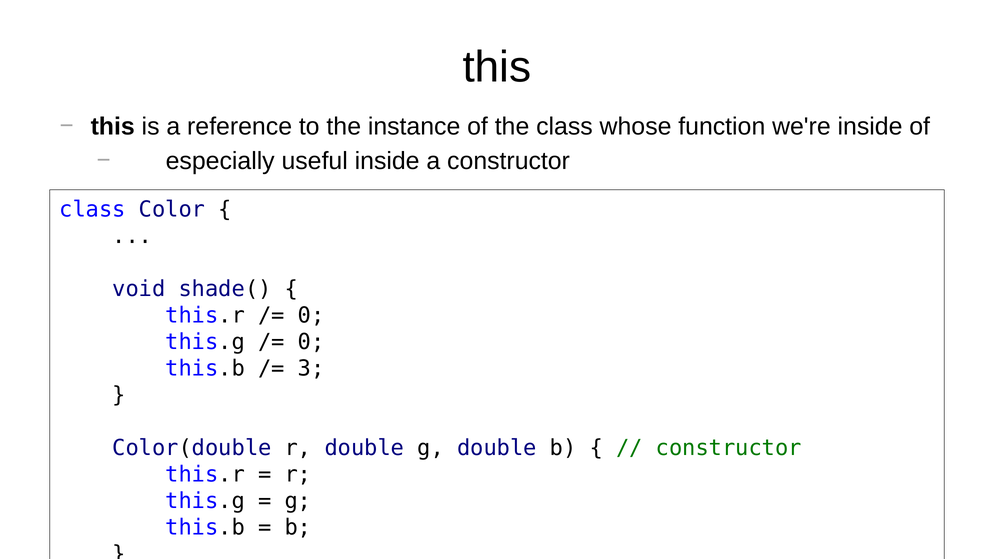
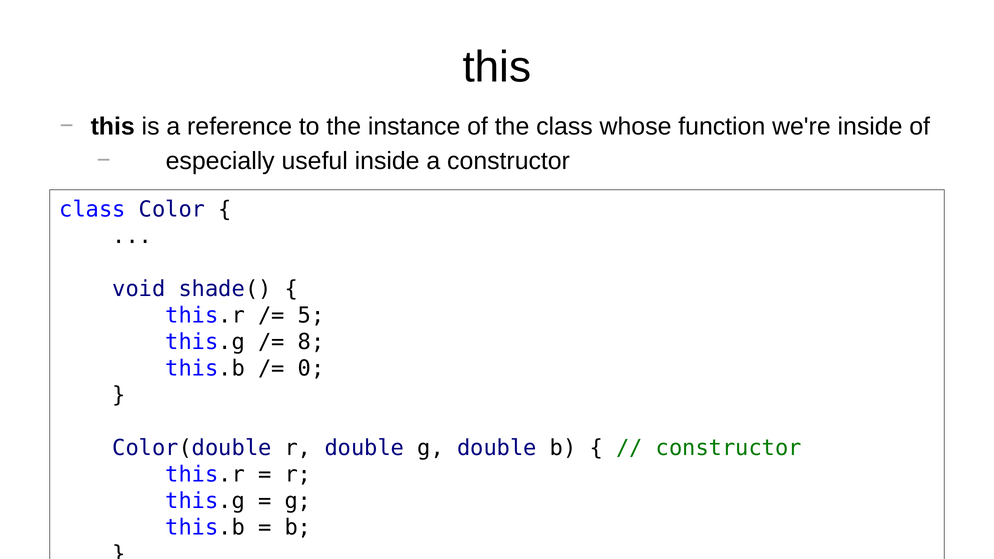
0: 0 -> 5 (311, 316)
0: 0 -> 8 (311, 342)
3: 3 -> 0 (311, 369)
